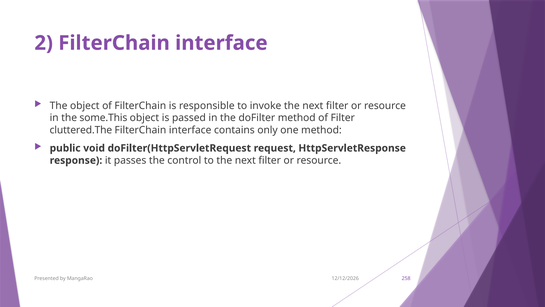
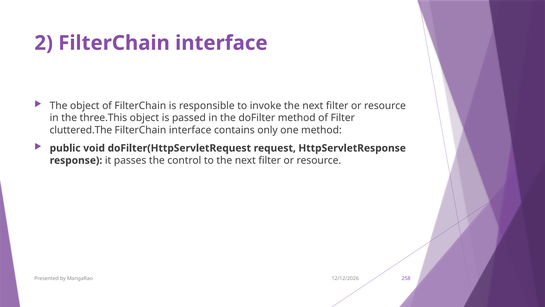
some.This: some.This -> three.This (103, 118)
